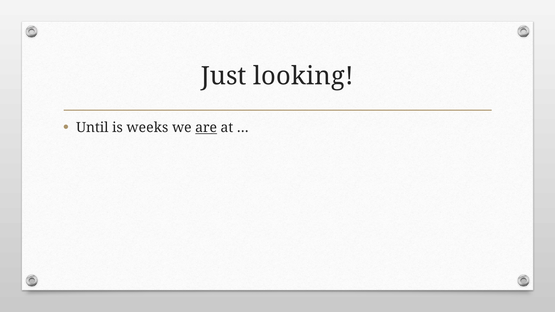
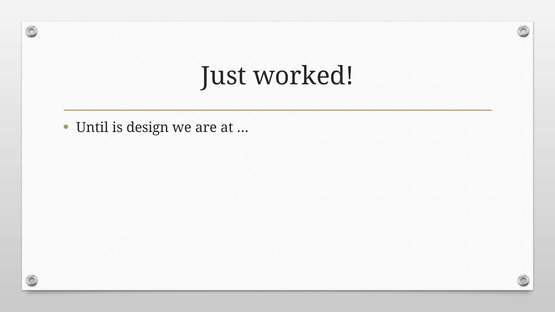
looking: looking -> worked (304, 76)
weeks: weeks -> design (148, 128)
are underline: present -> none (206, 128)
